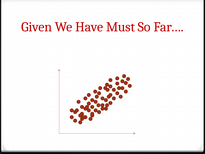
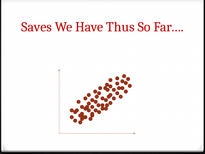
Given: Given -> Saves (37, 27)
Must: Must -> Thus (120, 27)
